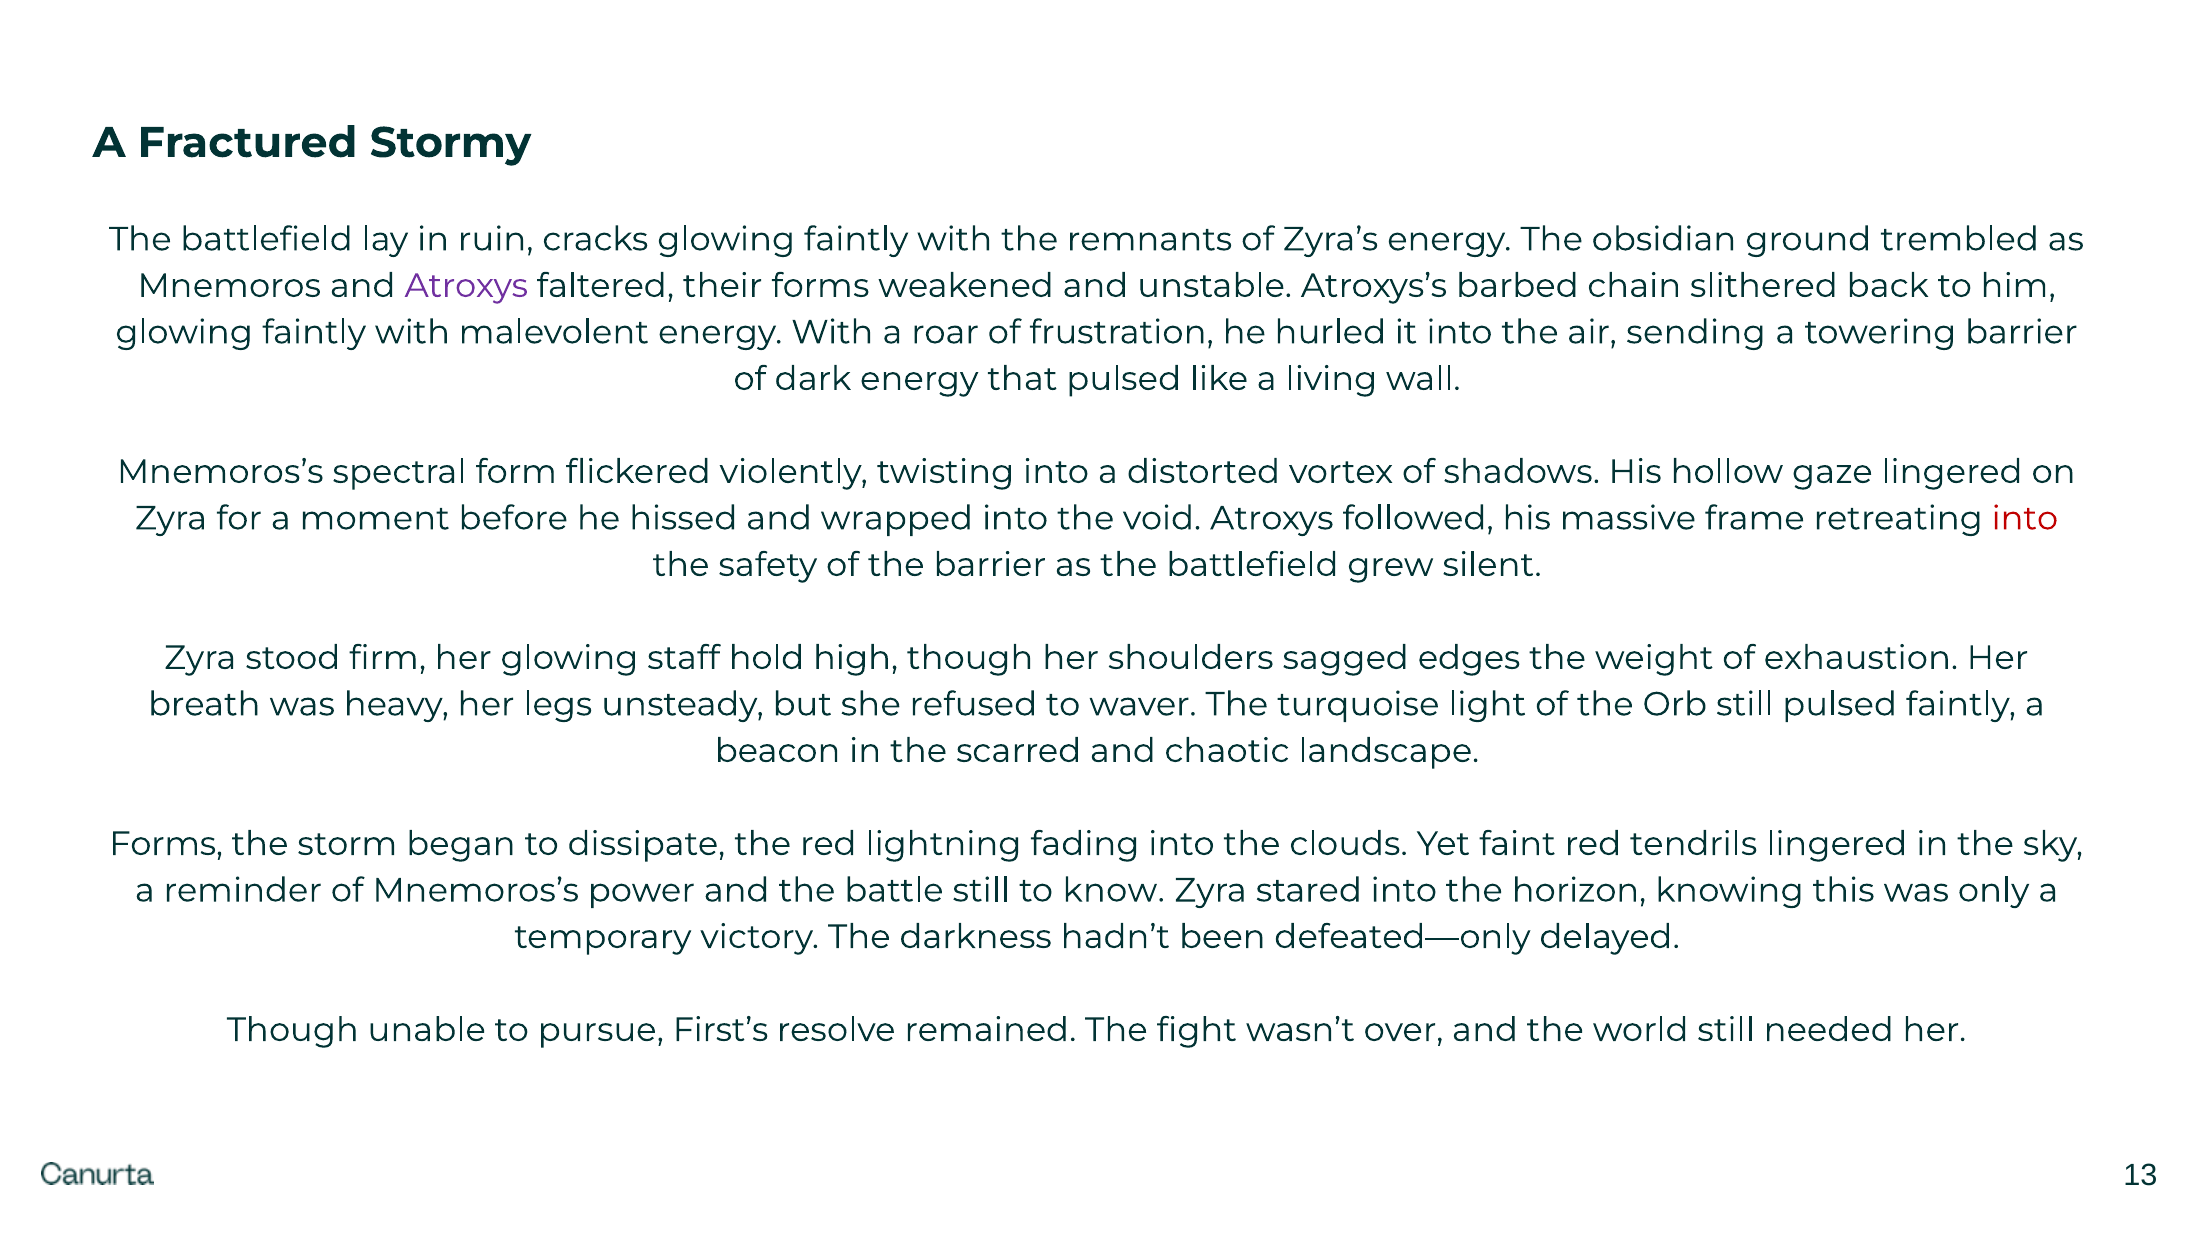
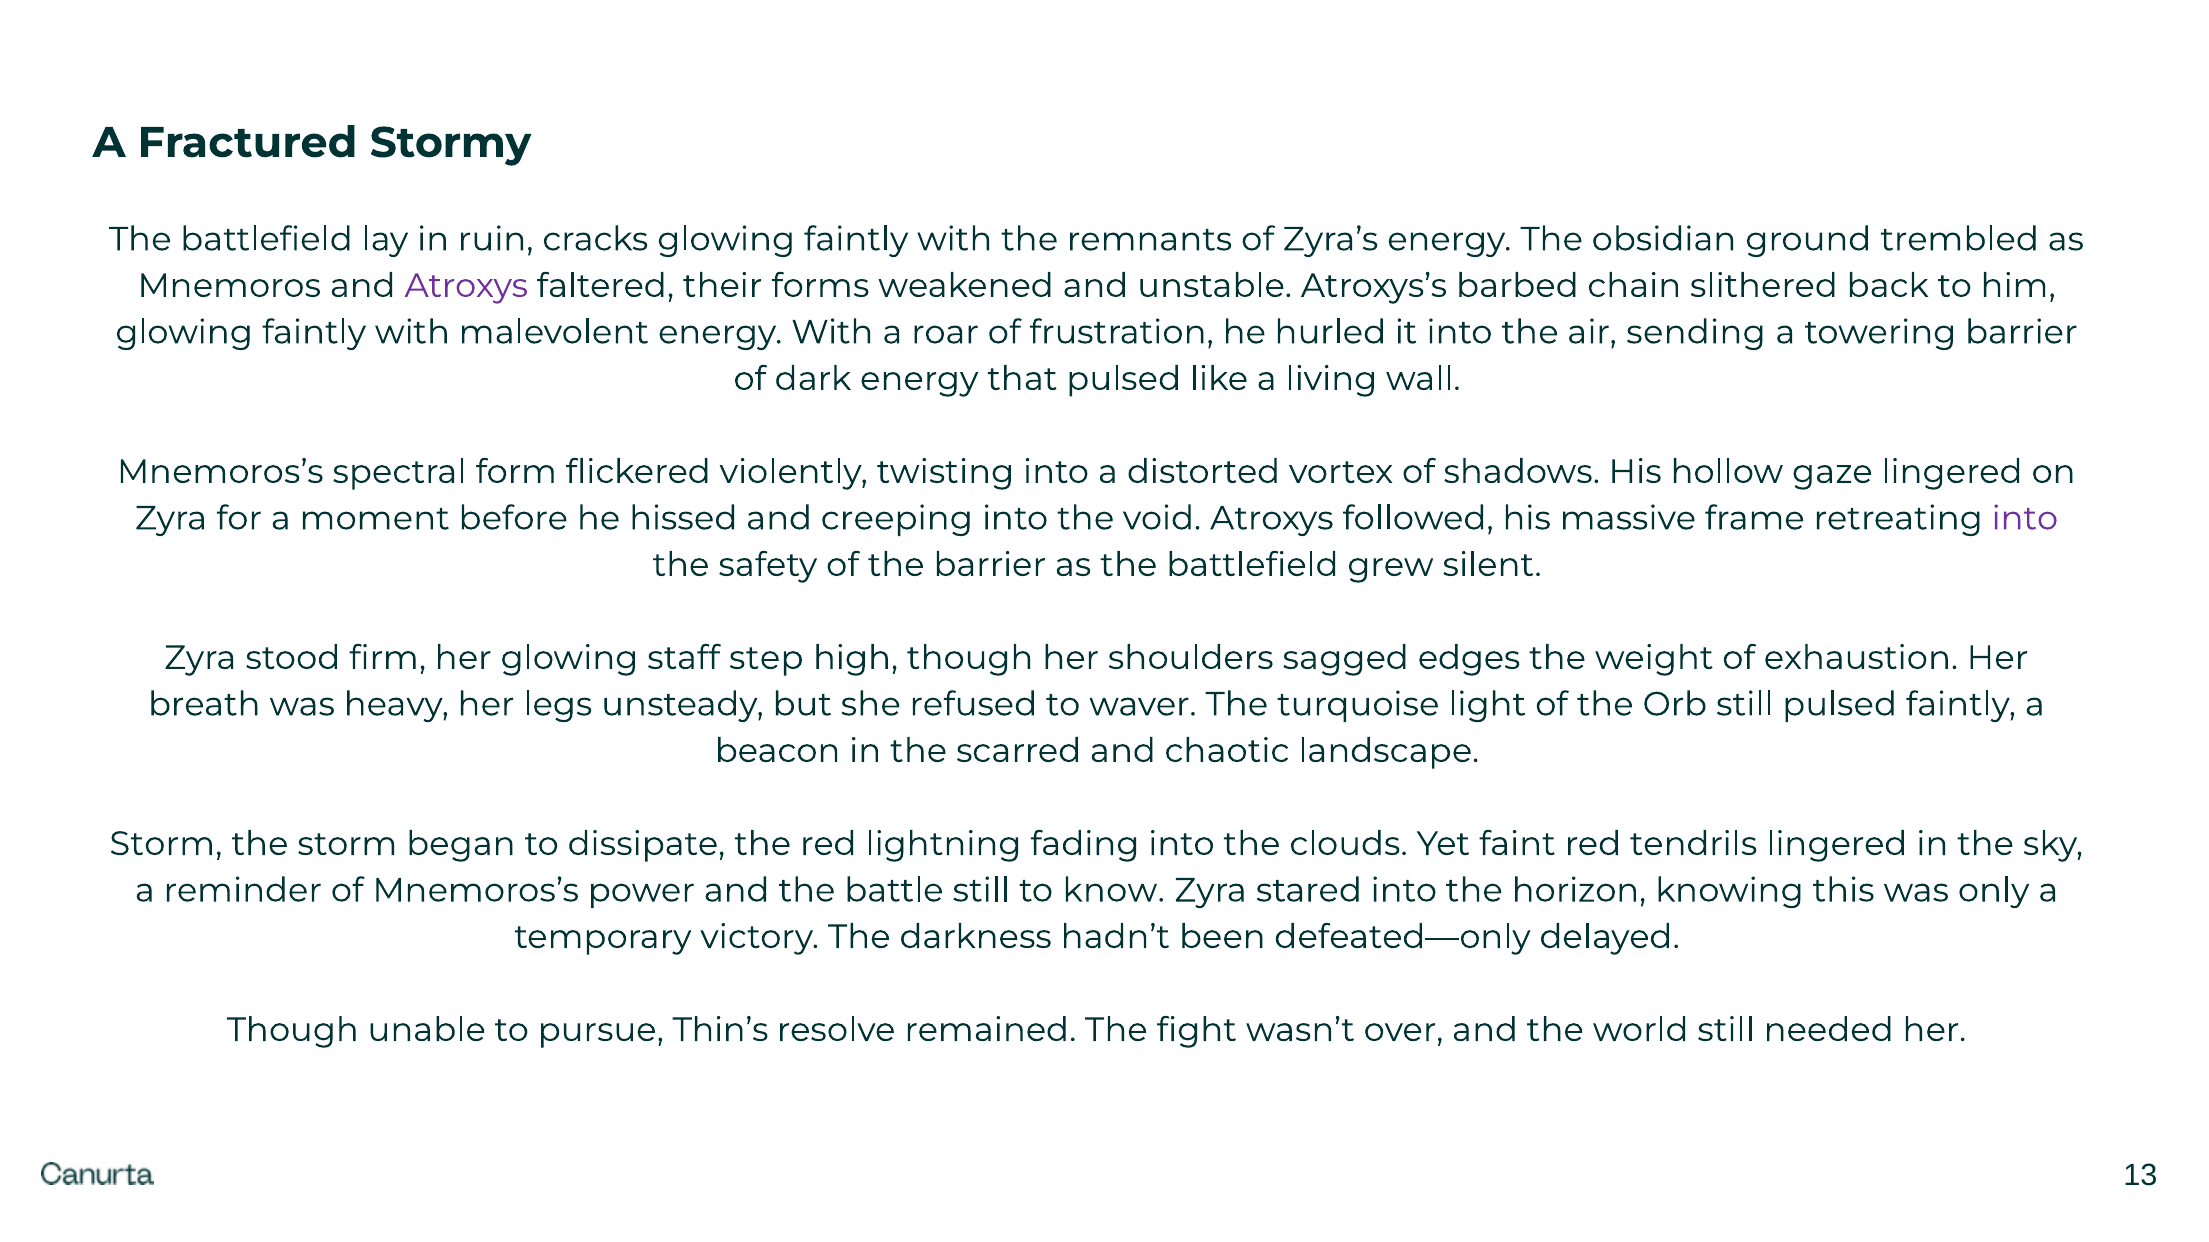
wrapped: wrapped -> creeping (897, 519)
into colour: red -> purple (2025, 519)
hold: hold -> step (766, 658)
Forms: Forms -> Storm (166, 844)
First’s: First’s -> Thin’s (721, 1030)
